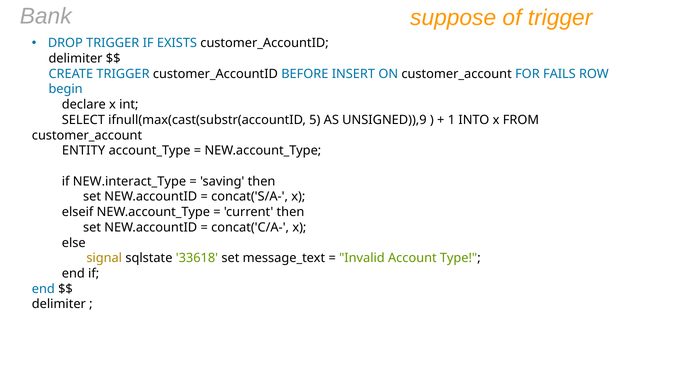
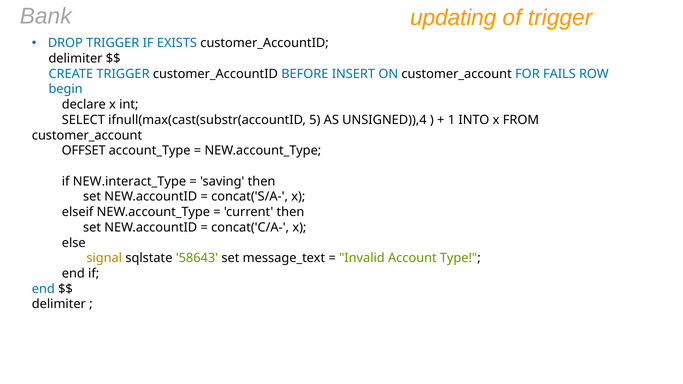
suppose: suppose -> updating (453, 18)
UNSIGNED)),9: UNSIGNED)),9 -> UNSIGNED)),4 (384, 120)
ENTITY: ENTITY -> OFFSET (84, 151)
33618: 33618 -> 58643 (197, 258)
